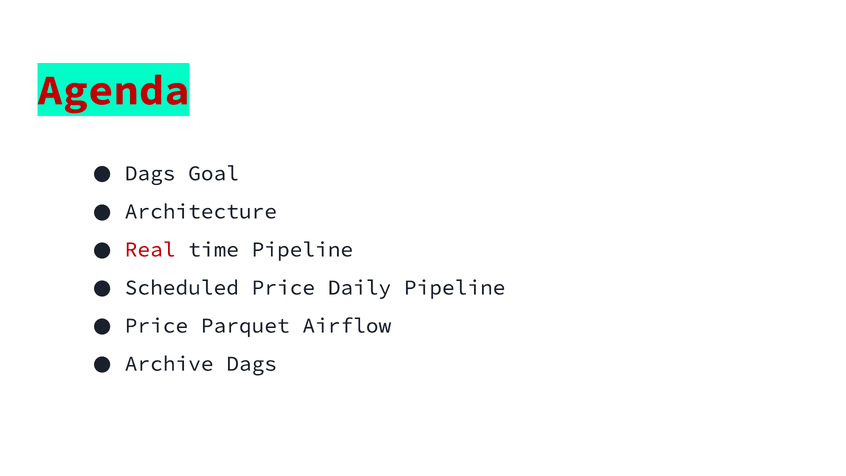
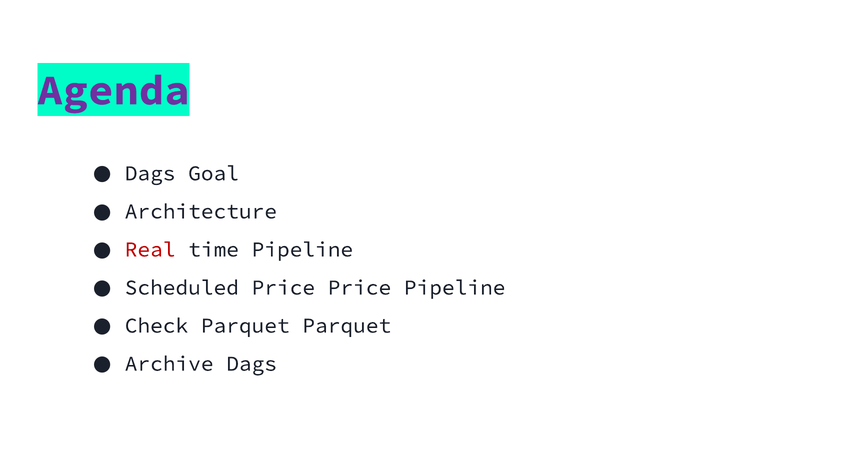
Agenda colour: red -> purple (113, 90)
Price Daily: Daily -> Price (359, 287)
Price: Price -> Check (156, 326)
Parquet Airflow: Airflow -> Parquet (347, 326)
